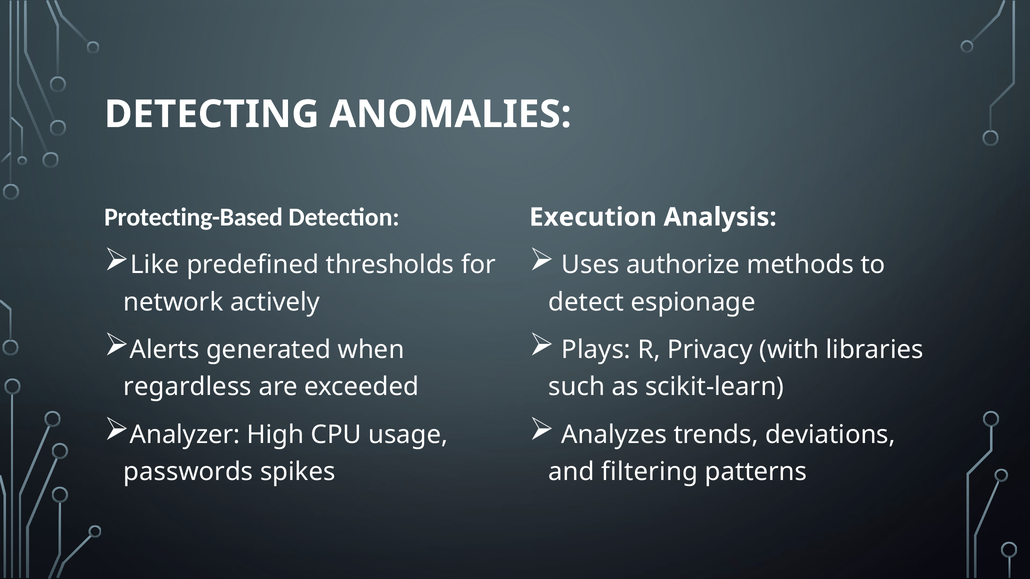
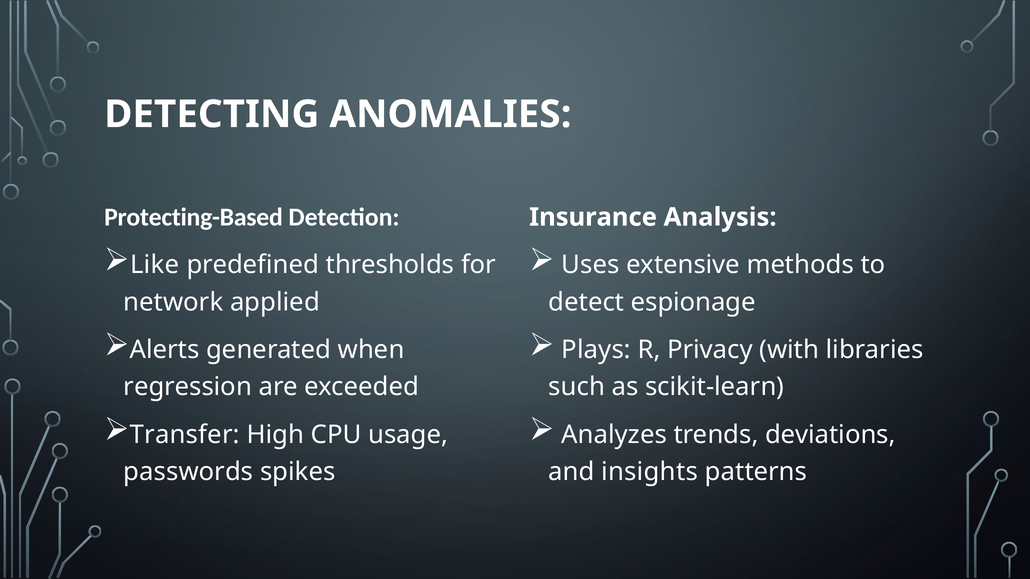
Execution: Execution -> Insurance (593, 217)
authorize: authorize -> extensive (683, 265)
actively: actively -> applied (275, 302)
regardless: regardless -> regression (188, 387)
Analyzer: Analyzer -> Transfer (185, 435)
filtering: filtering -> insights (650, 472)
